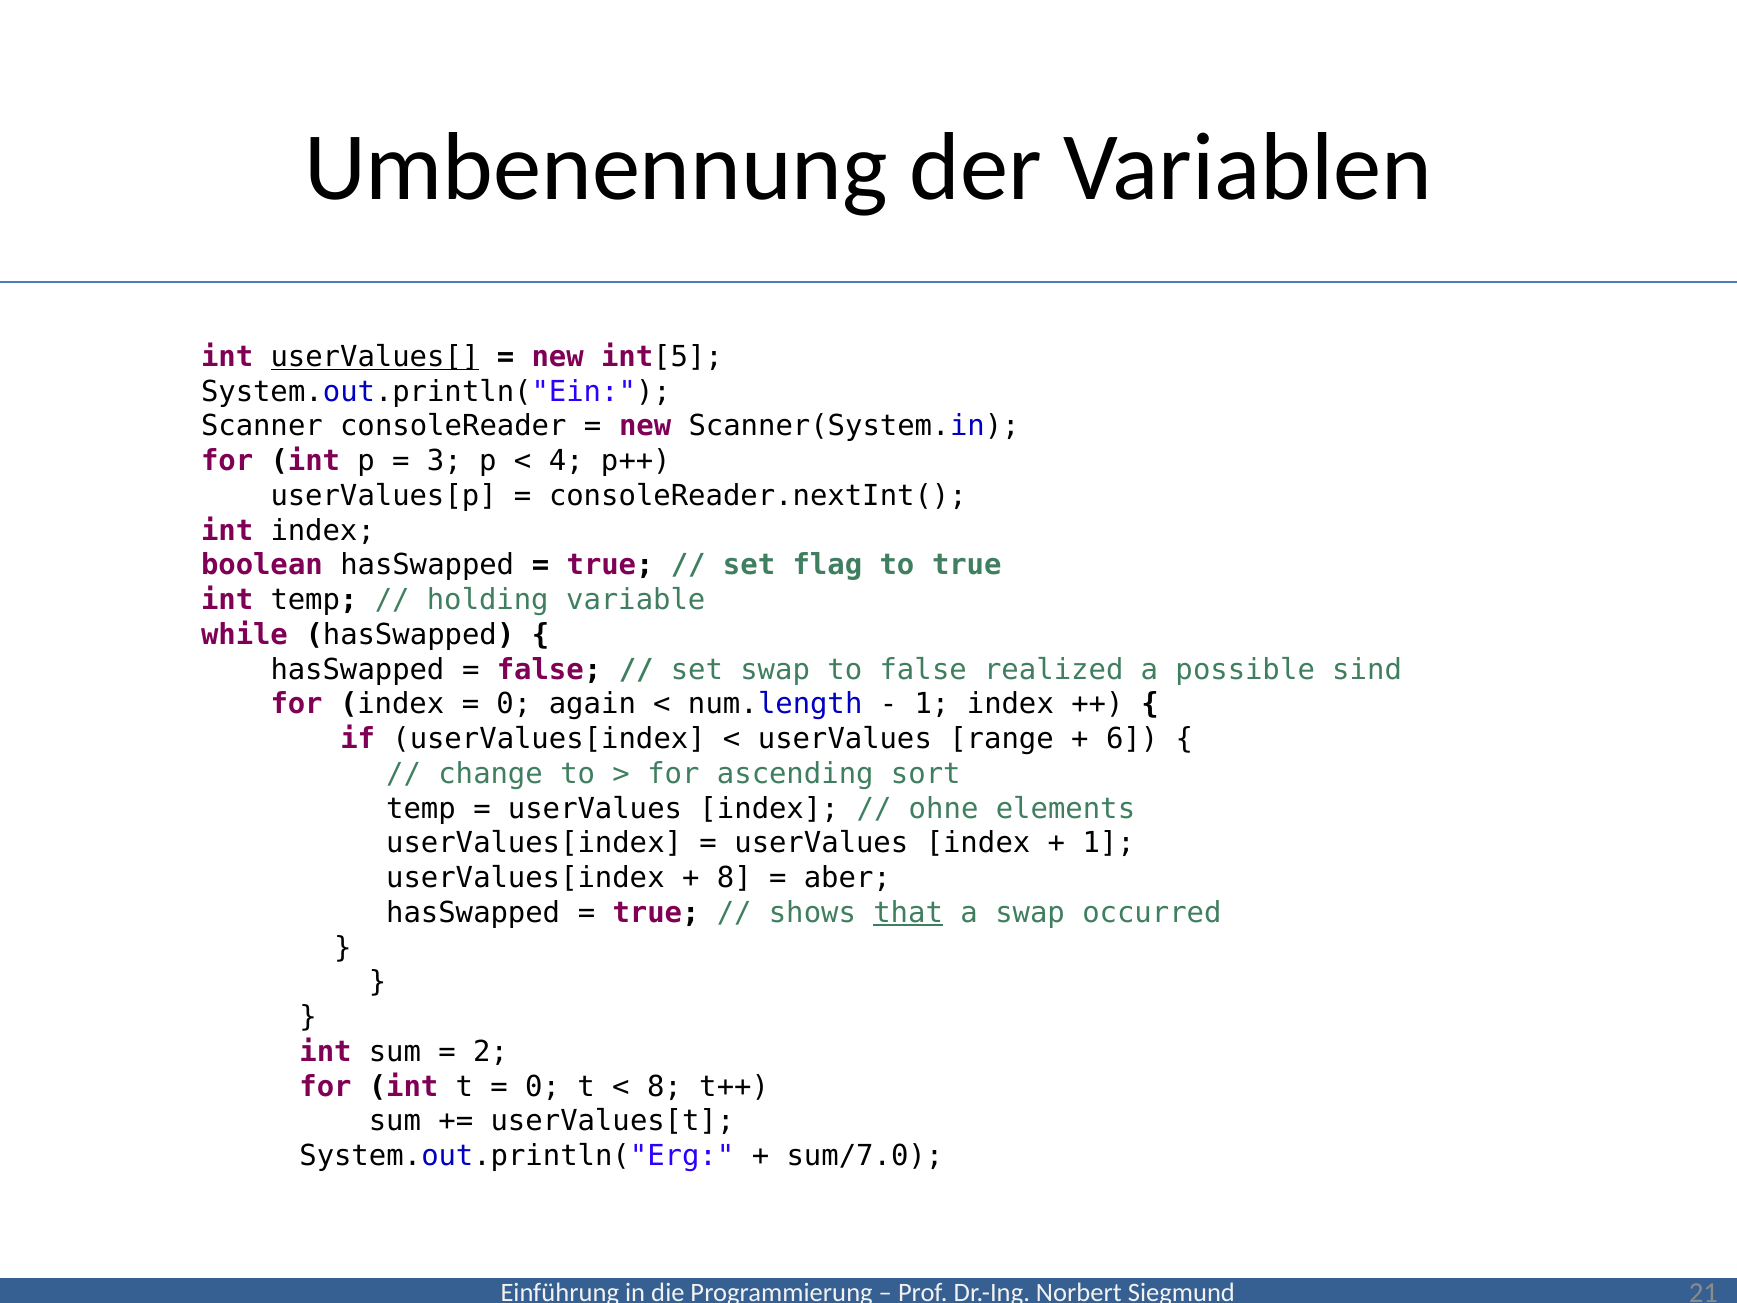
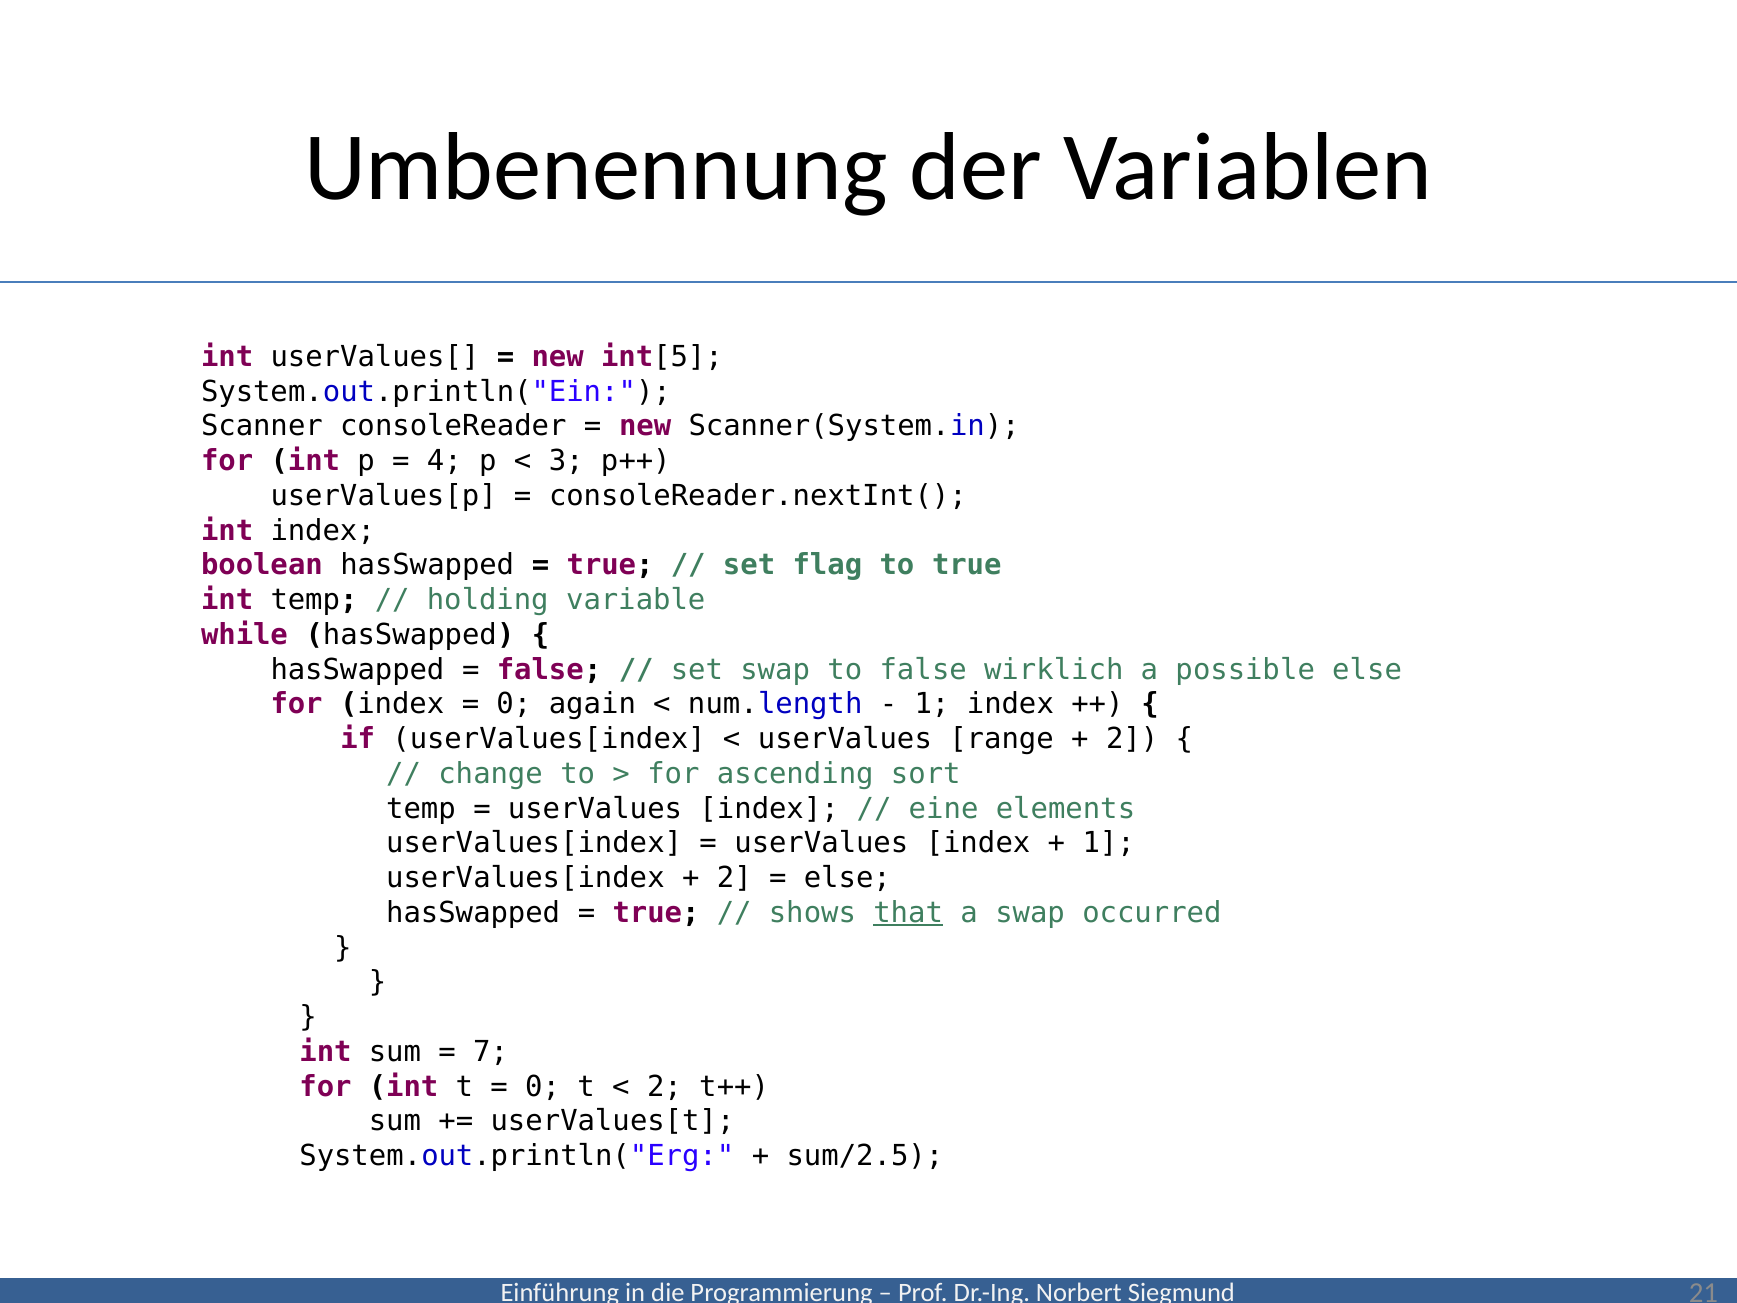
userValues[ underline: present -> none (375, 357)
3: 3 -> 4 (444, 461)
4: 4 -> 3 (566, 461)
realized: realized -> wirklich (1054, 670)
possible sind: sind -> else (1367, 670)
6: 6 -> 2 (1132, 739)
ohne: ohne -> eine (944, 808)
8: 8 -> 2 (734, 878)
aber: aber -> else (847, 878)
2: 2 -> 7 (491, 1052)
8: 8 -> 2 (665, 1086)
sum/7.0: sum/7.0 -> sum/2.5 (865, 1156)
